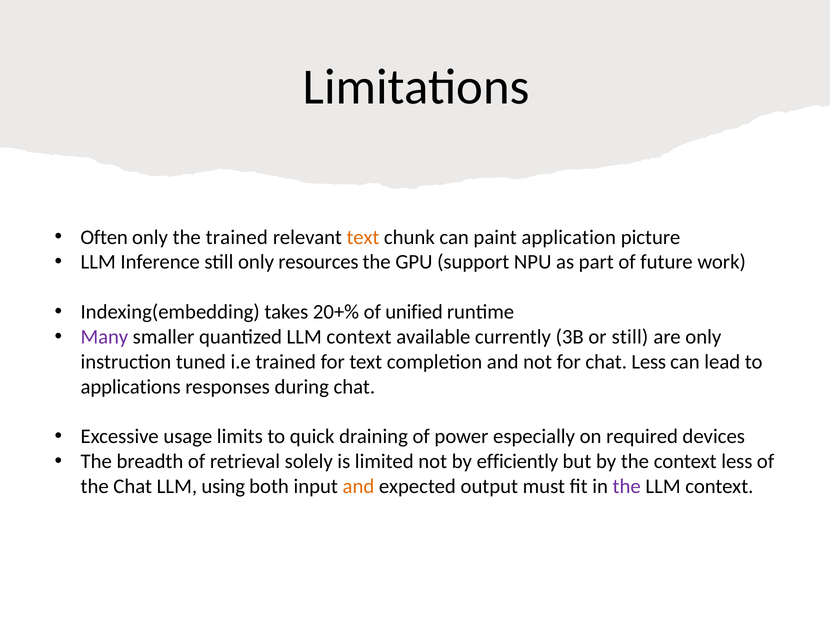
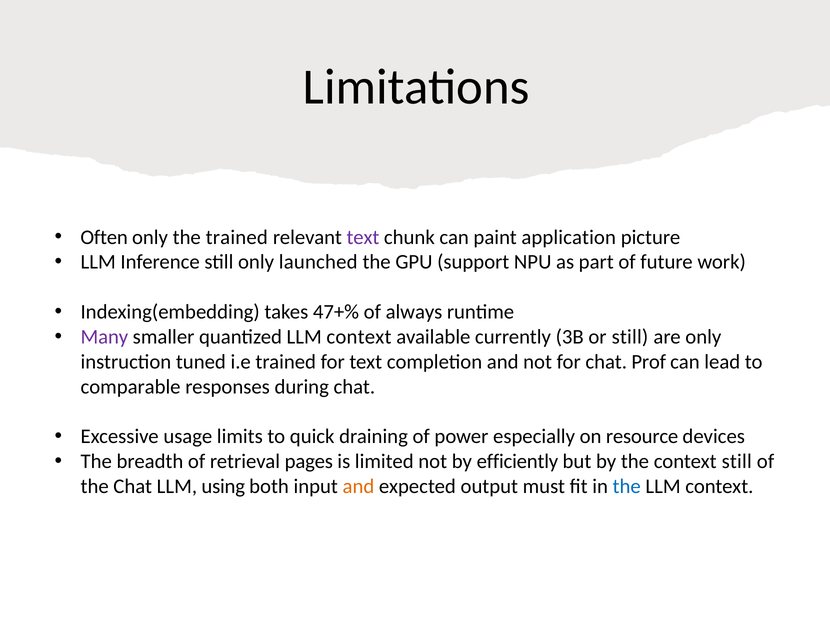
text colour: orange -> purple (363, 237)
resources: resources -> launched (318, 262)
20+%: 20+% -> 47+% (336, 312)
unified: unified -> always (414, 312)
chat Less: Less -> Prof (649, 361)
applications: applications -> comparable (131, 386)
required: required -> resource (642, 436)
solely: solely -> pages (309, 461)
context less: less -> still (737, 461)
the colour: purple -> blue (627, 486)
